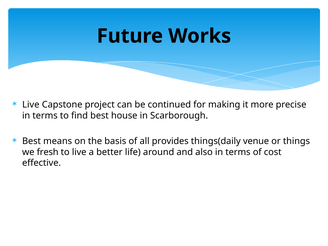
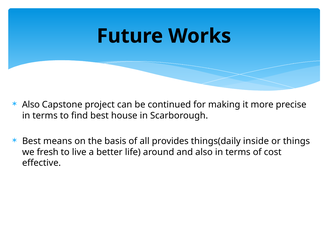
Live: Live -> Also (31, 105)
venue: venue -> inside (256, 141)
